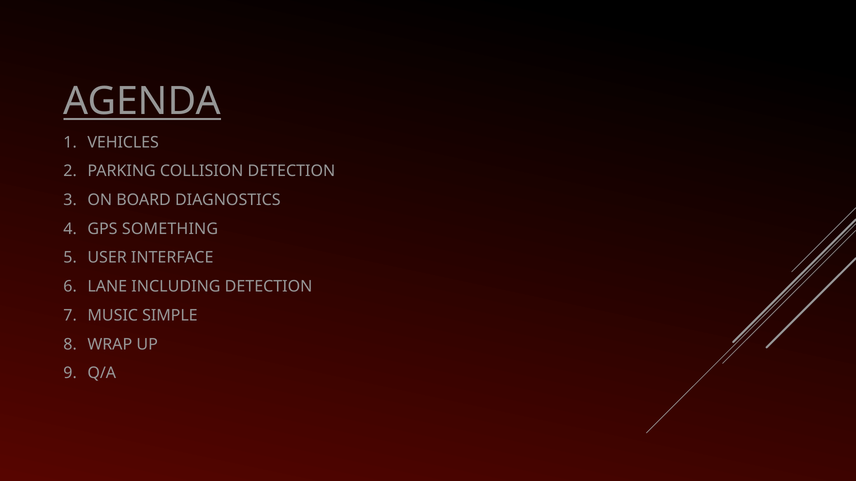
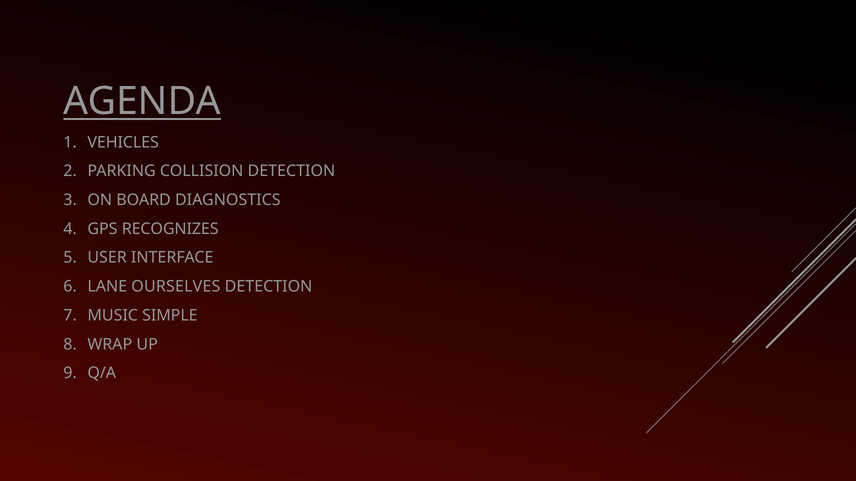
SOMETHING: SOMETHING -> RECOGNIZES (170, 229)
INCLUDING: INCLUDING -> OURSELVES (176, 287)
